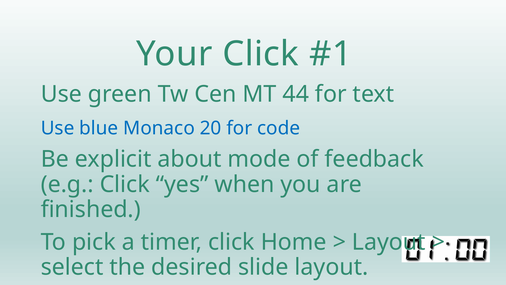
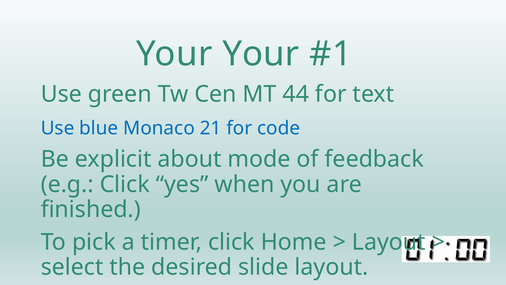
Your Click: Click -> Your (261, 54)
20: 20 -> 21 (211, 128)
